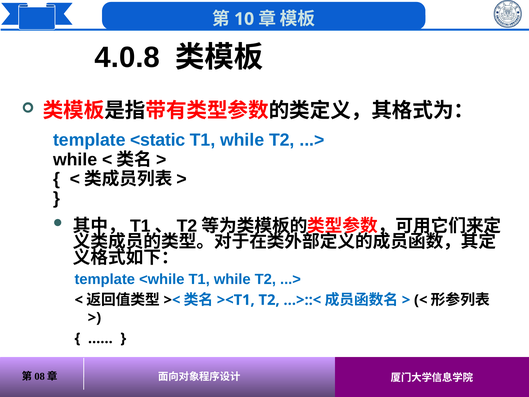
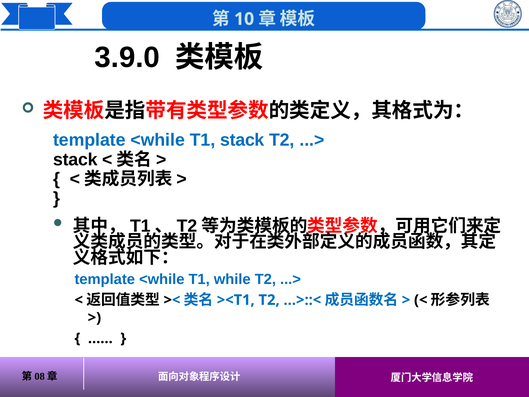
4.0.8: 4.0.8 -> 3.9.0 (127, 57)
<static: <static -> <while (158, 140)
while: while -> stack (242, 140)
while: while -> stack (75, 159)
